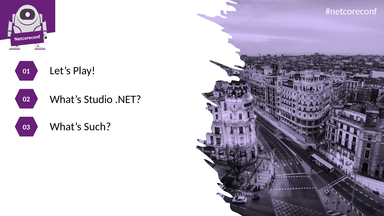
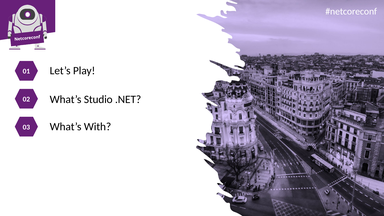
Such: Such -> With (98, 127)
